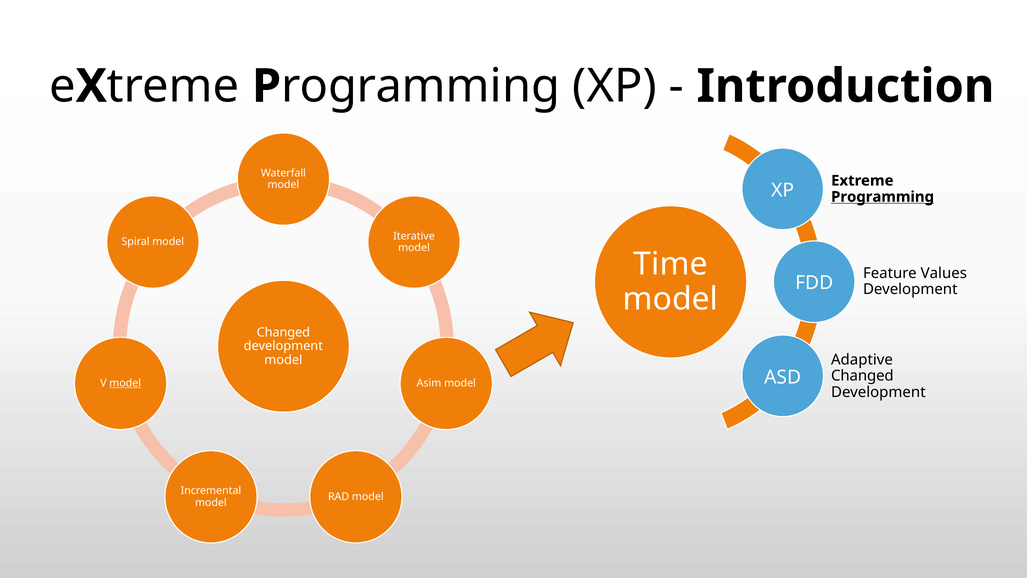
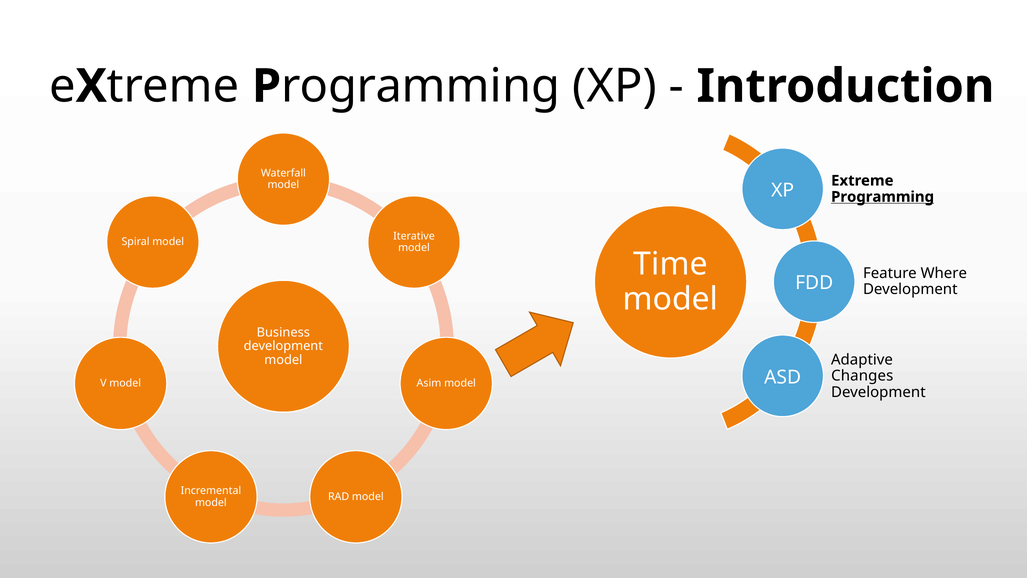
Values: Values -> Where (944, 273)
Changed: Changed -> Business (283, 332)
Changed: Changed -> Changes (862, 376)
model underline: present -> none (125, 383)
